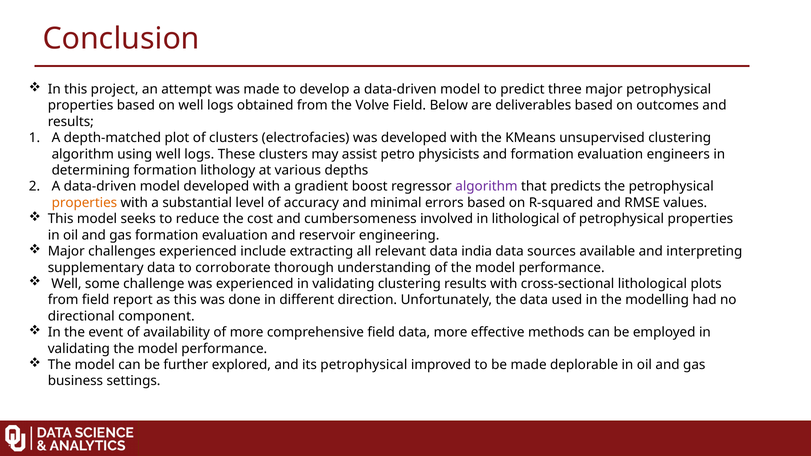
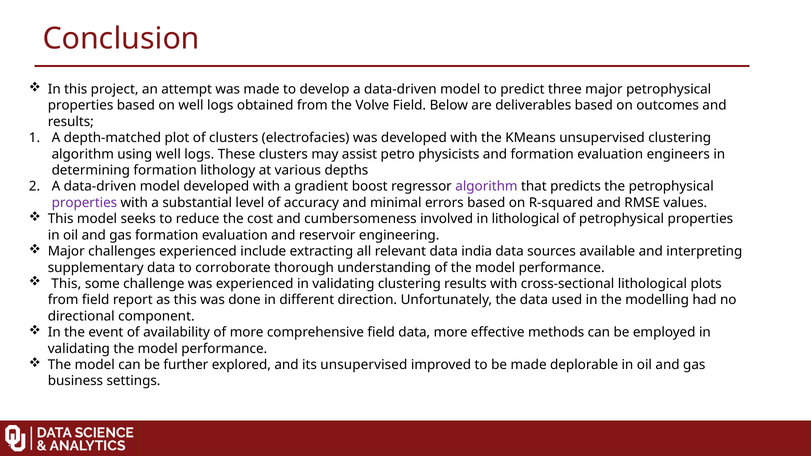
properties colour: orange -> purple (84, 203)
Well: Well -> This (66, 284)
its petrophysical: petrophysical -> unsupervised (364, 365)
